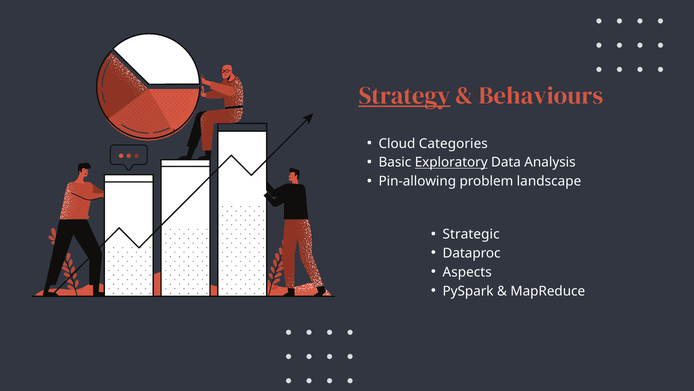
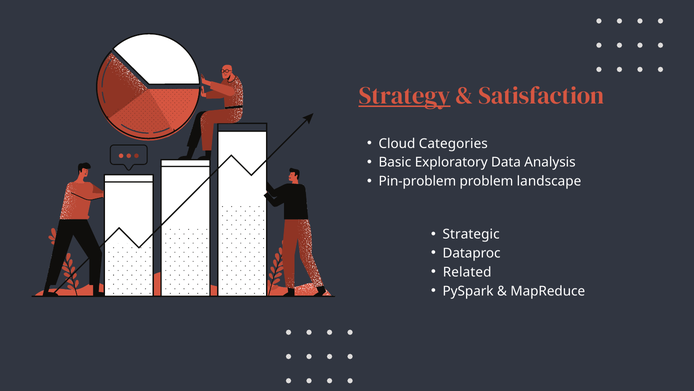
Behaviours: Behaviours -> Satisfaction (541, 96)
Exploratory underline: present -> none (451, 162)
Pin-allowing: Pin-allowing -> Pin-problem (417, 181)
Aspects: Aspects -> Related (467, 272)
